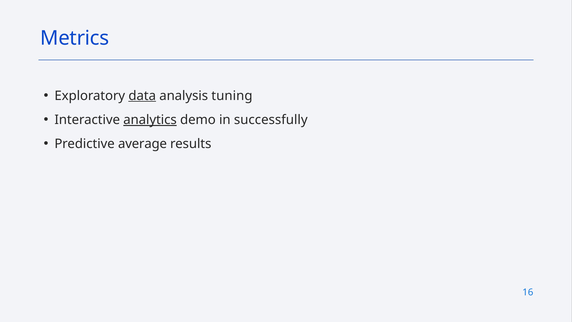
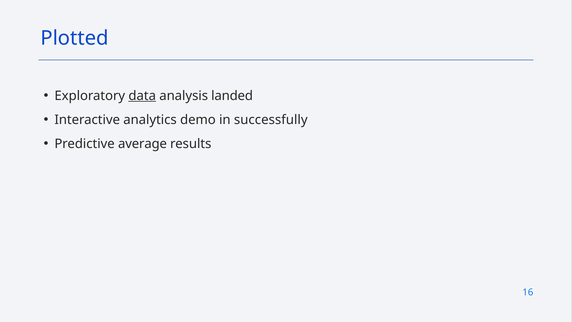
Metrics: Metrics -> Plotted (75, 38)
tuning: tuning -> landed (232, 96)
analytics underline: present -> none (150, 120)
